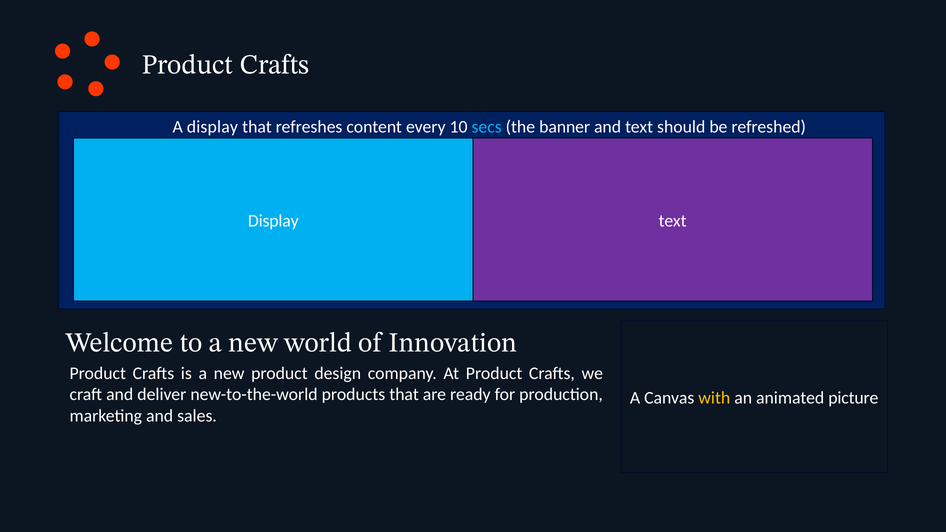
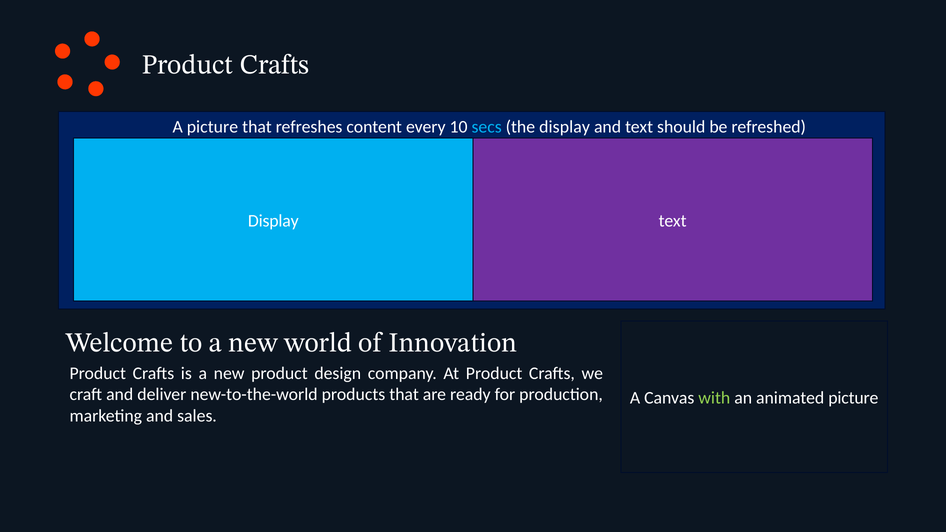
A display: display -> picture (212, 127)
the banner: banner -> display (565, 127)
with colour: yellow -> light green (714, 398)
